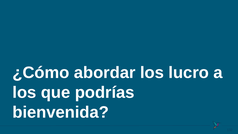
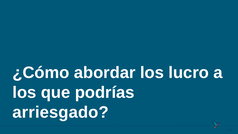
bienvenida: bienvenida -> arriesgado (61, 112)
